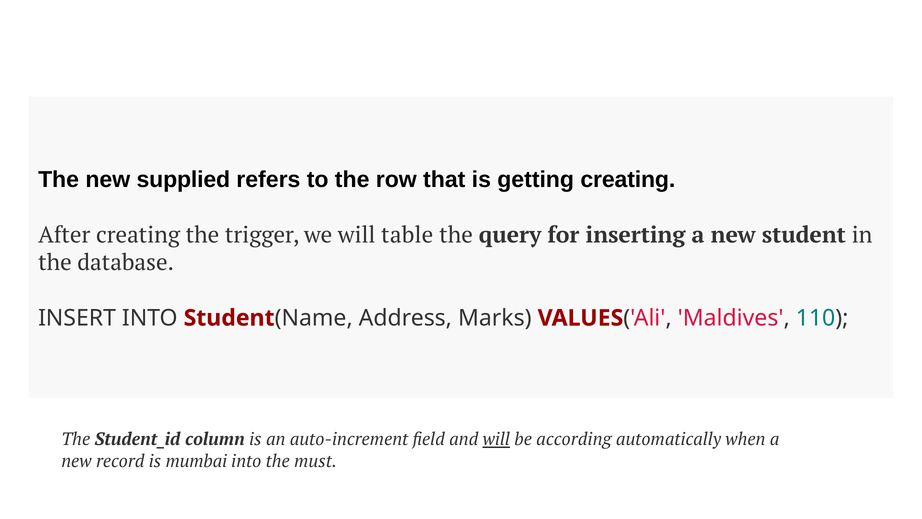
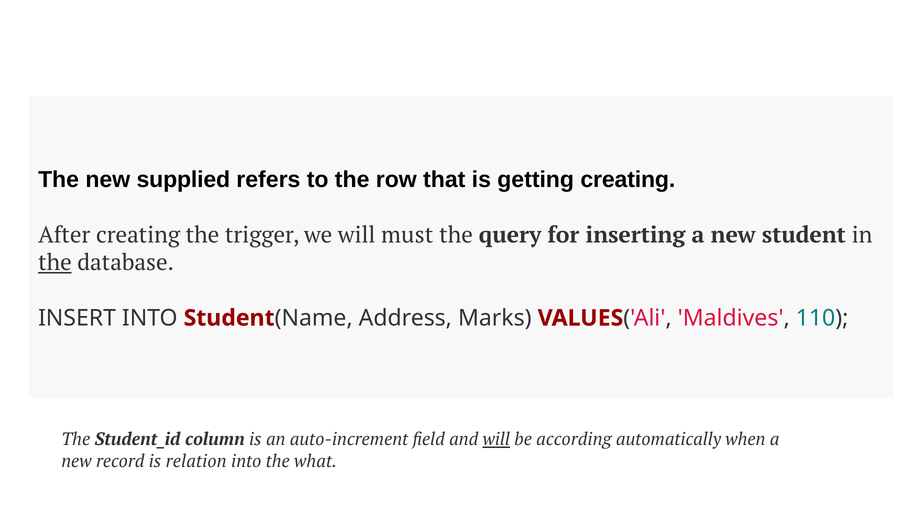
table: table -> must (407, 235)
the underline: none -> present (55, 262)
mumbai: mumbai -> relation (196, 461)
must: must -> what (316, 461)
